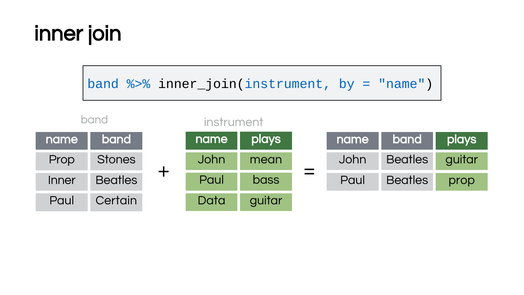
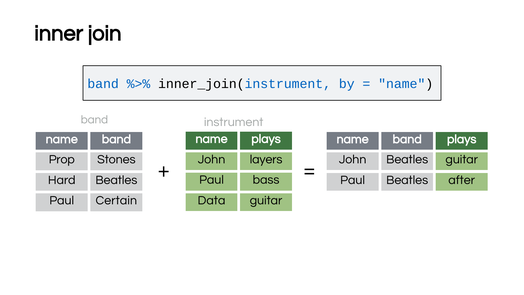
mean: mean -> layers (266, 159)
Inner: Inner -> Hard (62, 180)
Beatles prop: prop -> after (462, 180)
